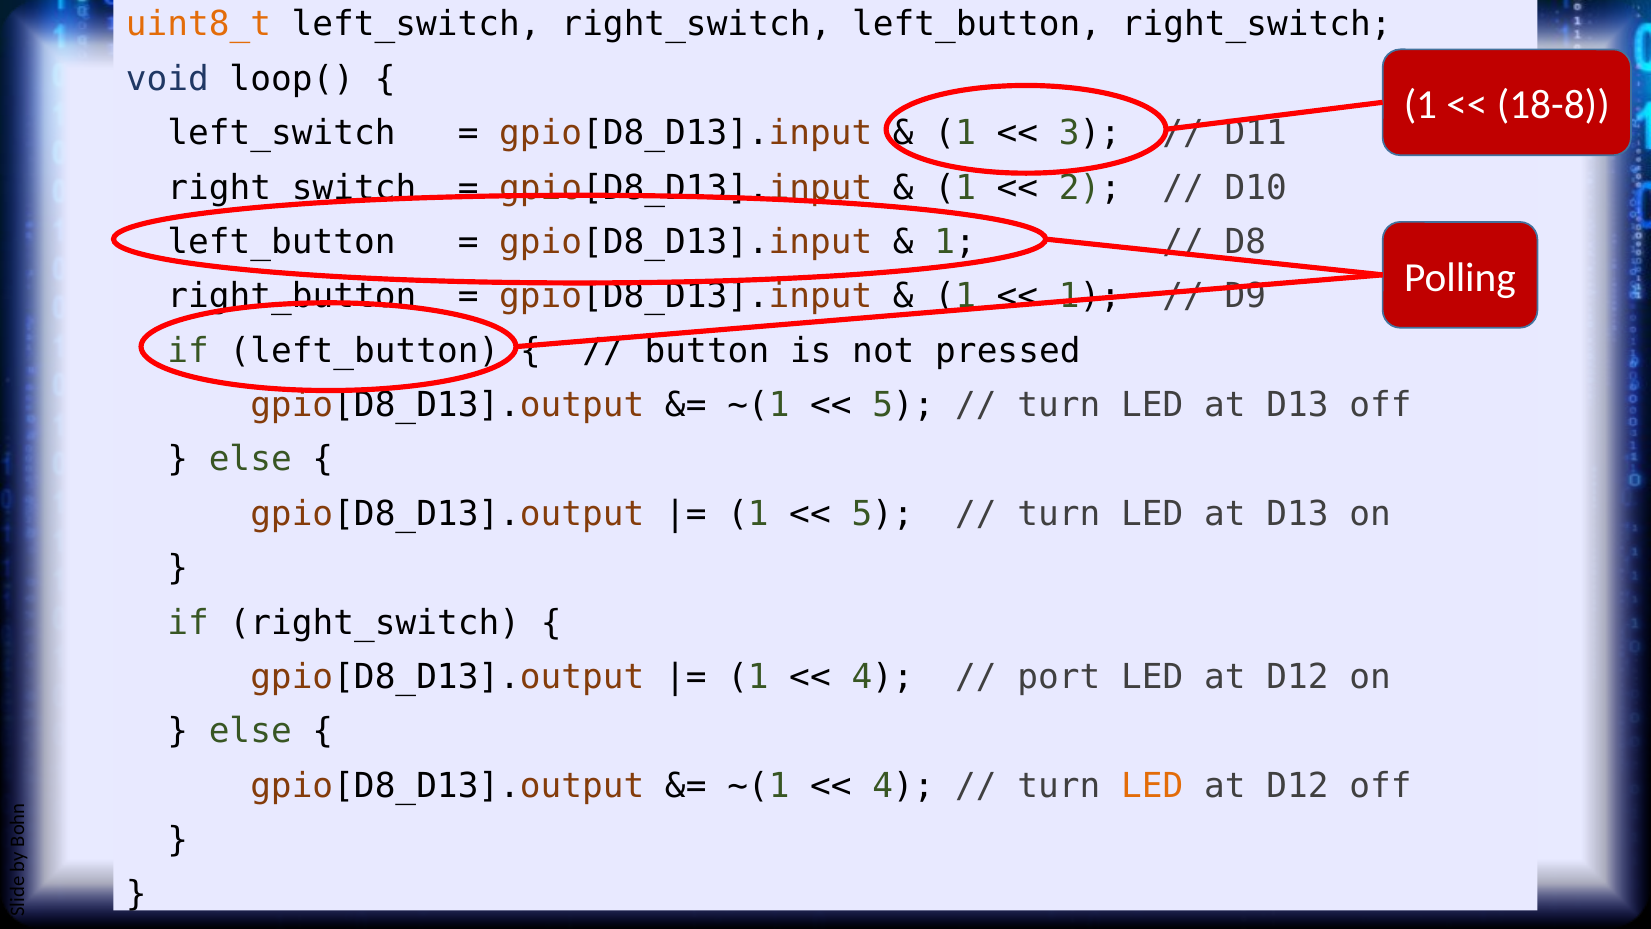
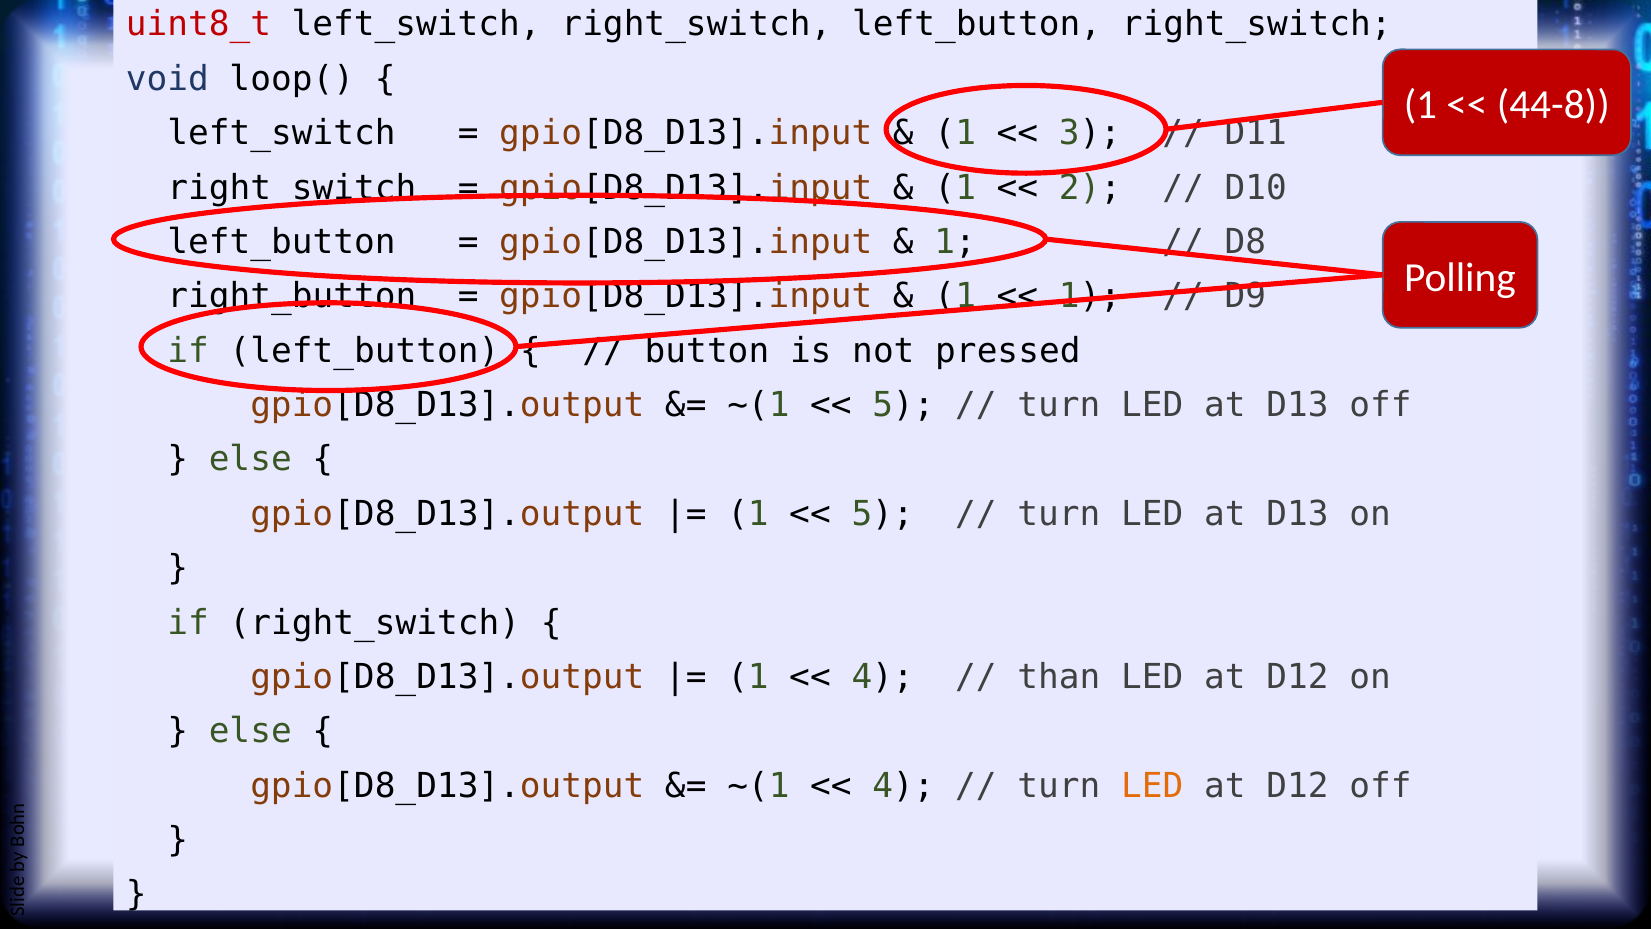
uint8_t colour: orange -> red (198, 25)
18-8: 18-8 -> 44-8 (1553, 105)
port: port -> than (1059, 677)
